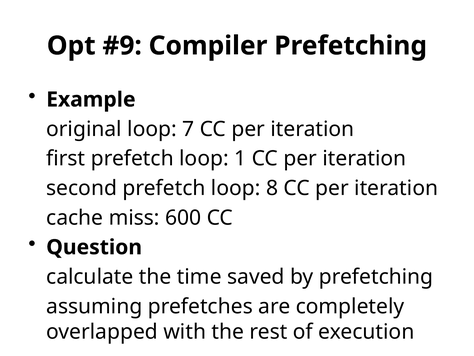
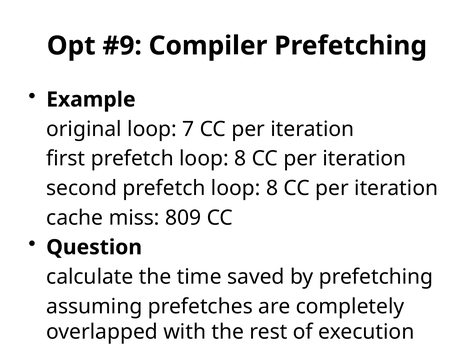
first prefetch loop 1: 1 -> 8 (240, 158)
600: 600 -> 809 (183, 217)
